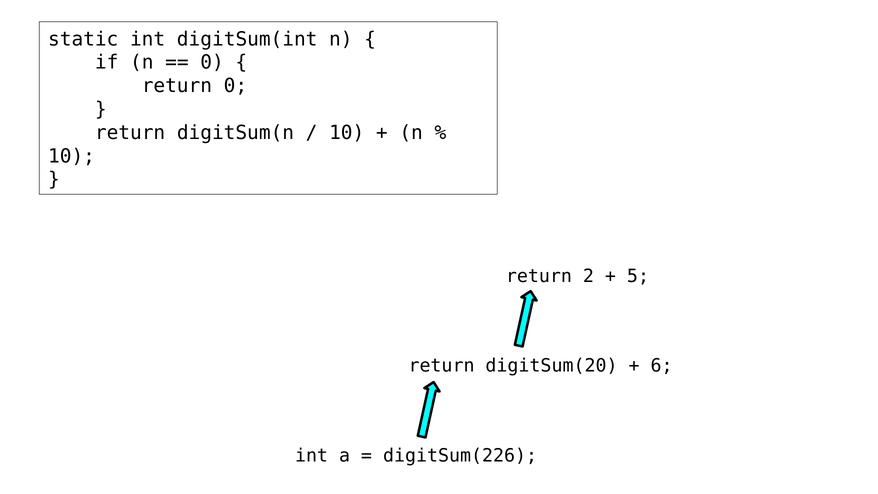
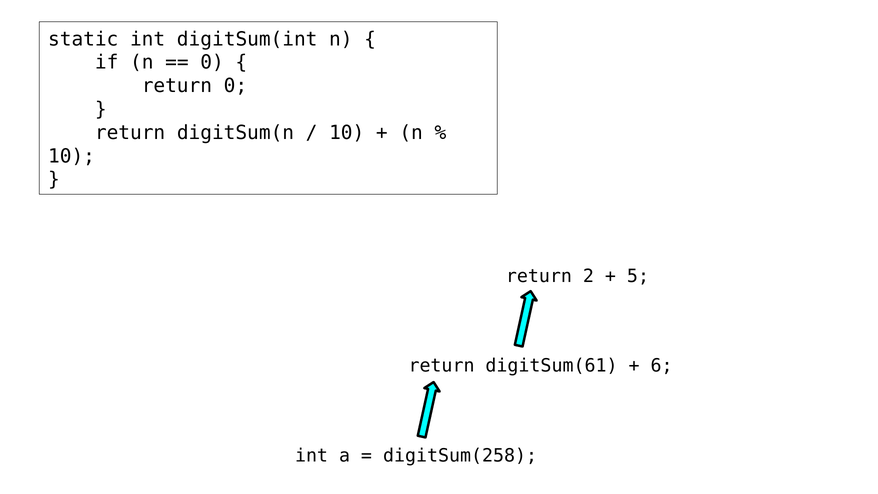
digitSum(20: digitSum(20 -> digitSum(61 (552, 366)
digitSum(226: digitSum(226 -> digitSum(258 (460, 456)
